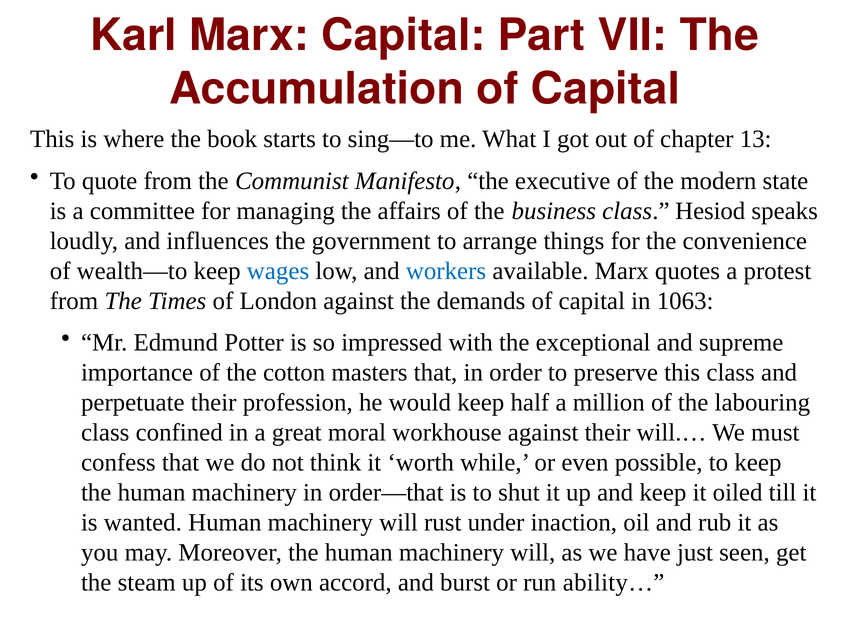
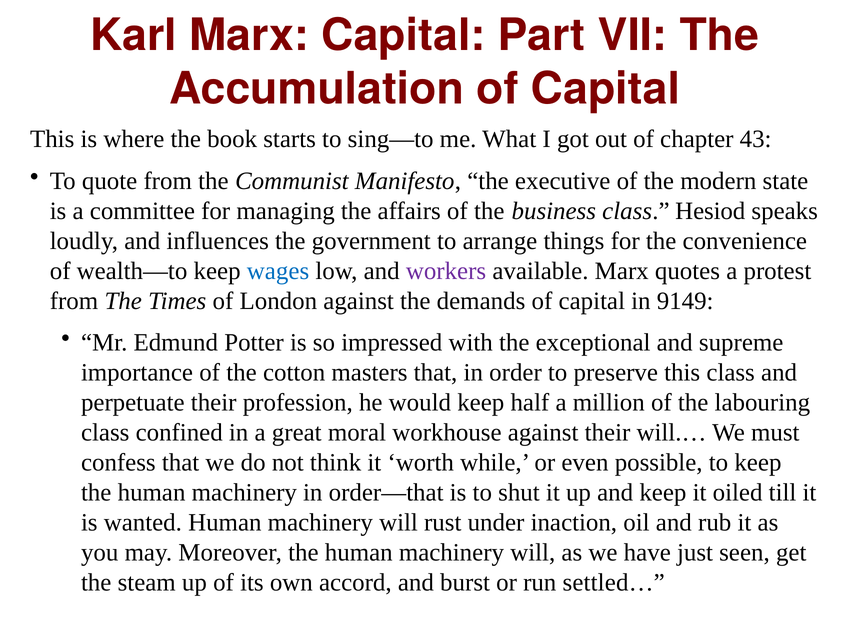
13: 13 -> 43 (756, 139)
workers colour: blue -> purple (446, 270)
1063: 1063 -> 9149 (685, 300)
ability…: ability… -> settled… (614, 582)
